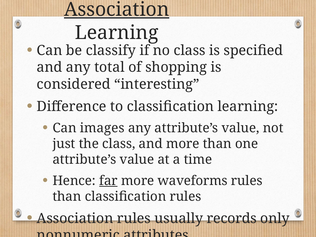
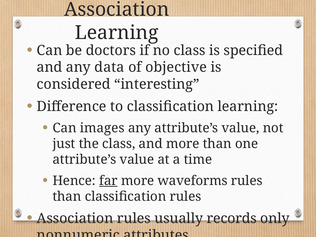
Association underline: present -> none (117, 10)
classify: classify -> doctors (111, 50)
total: total -> data (109, 67)
shopping: shopping -> objective (176, 67)
